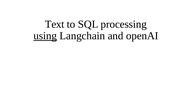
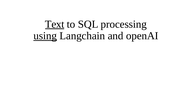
Text underline: none -> present (55, 24)
